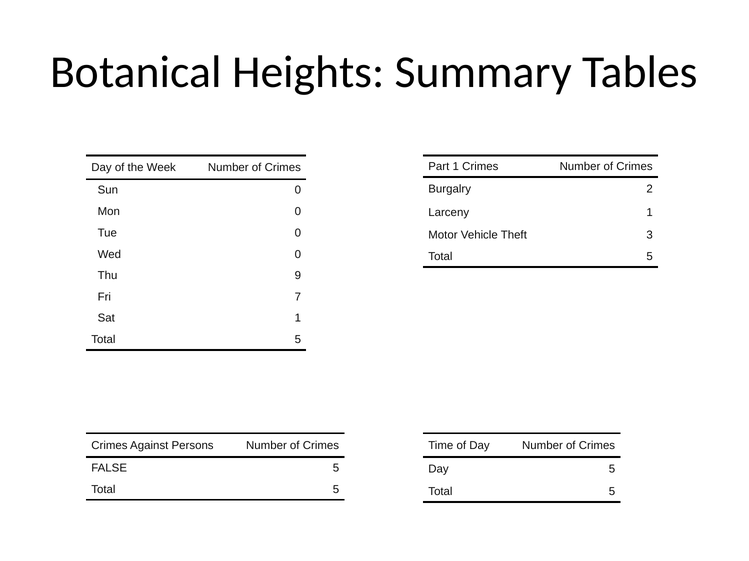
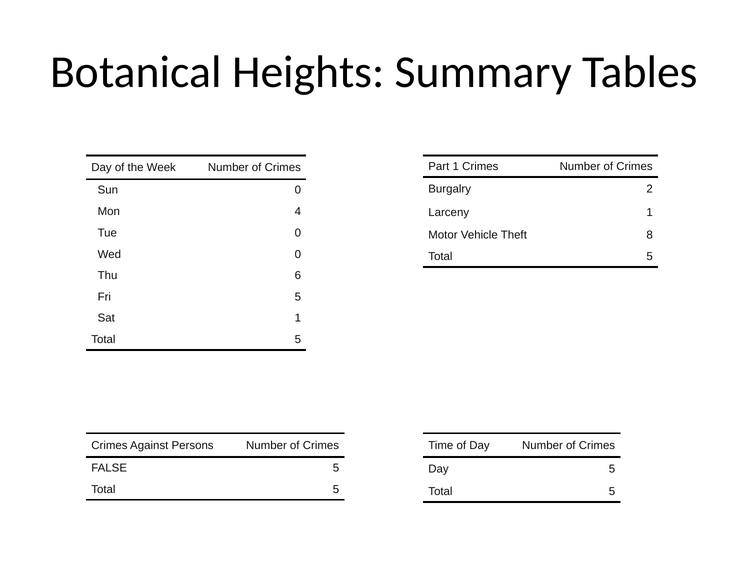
Mon 0: 0 -> 4 (298, 212)
3: 3 -> 8 (650, 235)
9: 9 -> 6 (298, 276)
Fri 7: 7 -> 5 (298, 297)
